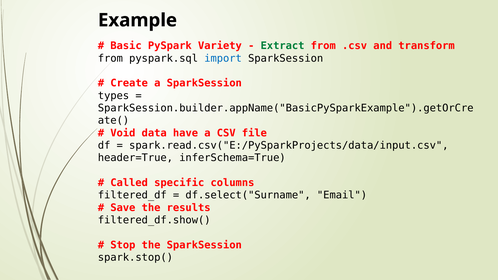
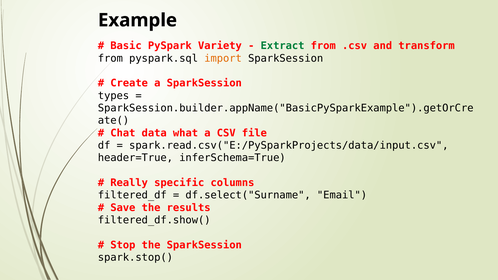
import colour: blue -> orange (223, 58)
Void: Void -> Chat (123, 133)
have: have -> what (185, 133)
Called: Called -> Really (129, 183)
